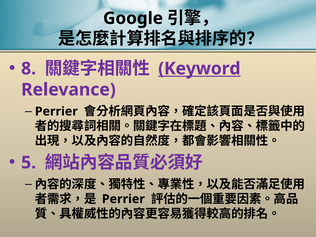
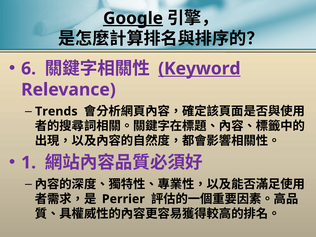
Google underline: none -> present (133, 18)
8: 8 -> 6 (29, 69)
Perrier: Perrier -> Trends (56, 111)
5: 5 -> 1 (29, 163)
